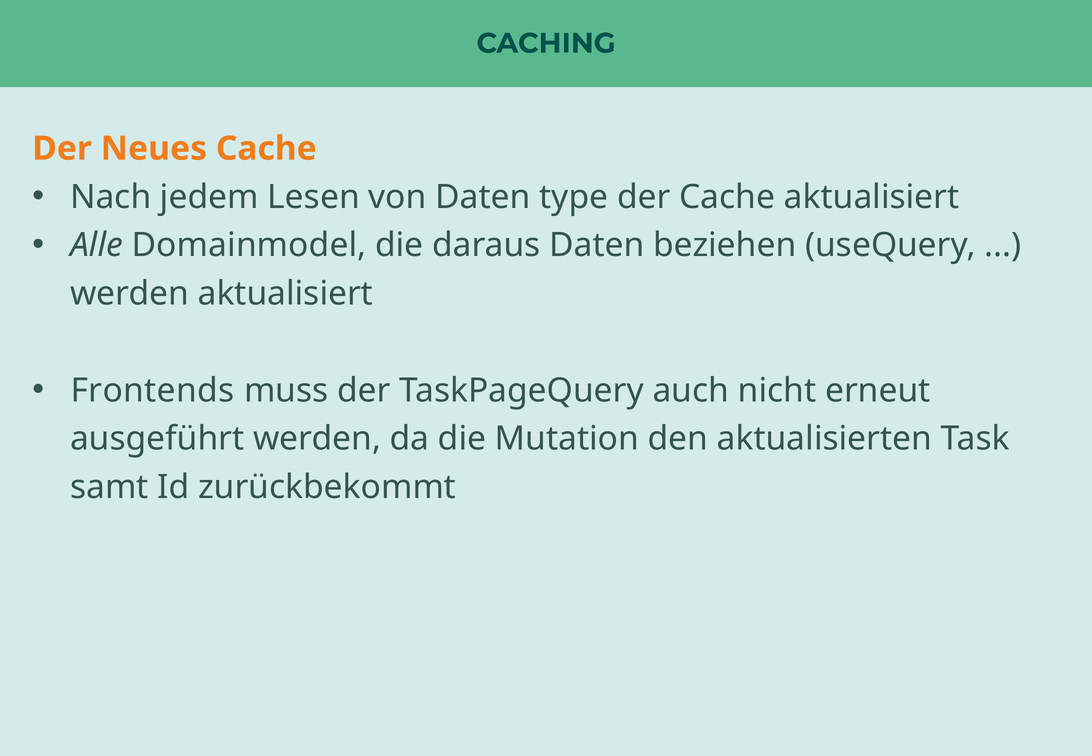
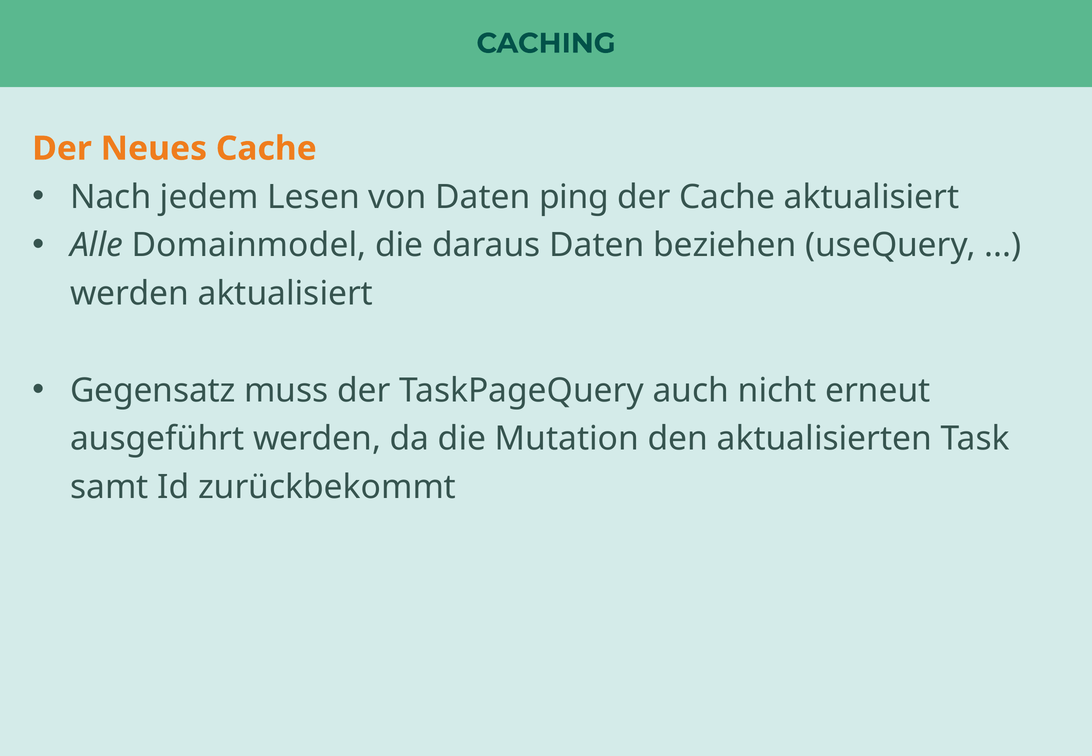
type: type -> ping (574, 197)
Frontends: Frontends -> Gegensatz (153, 390)
